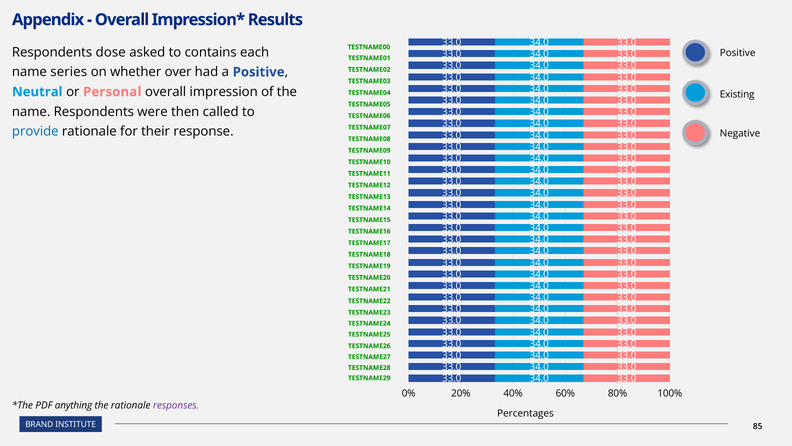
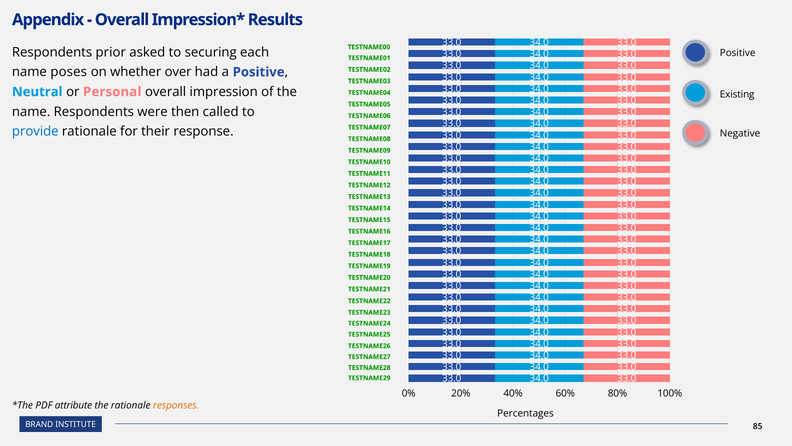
dose: dose -> prior (111, 52)
contains: contains -> securing (211, 52)
series: series -> poses (69, 72)
anything: anything -> attribute (74, 405)
responses colour: purple -> orange (176, 405)
